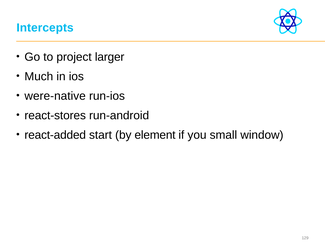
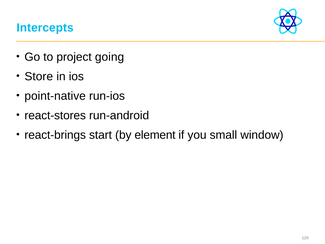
larger: larger -> going (110, 57)
Much: Much -> Store (39, 76)
were-native: were-native -> point-native (55, 96)
react-added: react-added -> react-brings (55, 135)
